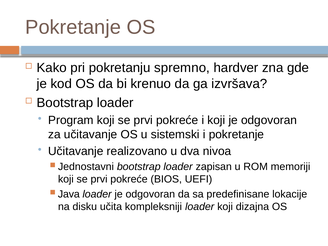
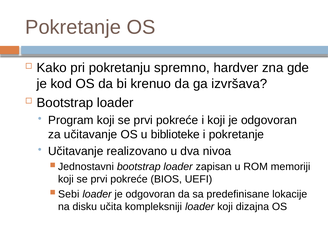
sistemski: sistemski -> biblioteke (175, 134)
Java: Java -> Sebi (69, 194)
